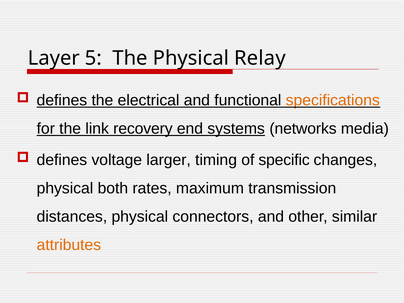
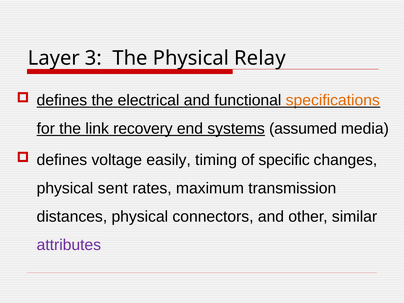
5: 5 -> 3 (93, 58)
networks: networks -> assumed (303, 129)
larger: larger -> easily (169, 160)
both: both -> sent (113, 188)
attributes colour: orange -> purple (69, 245)
